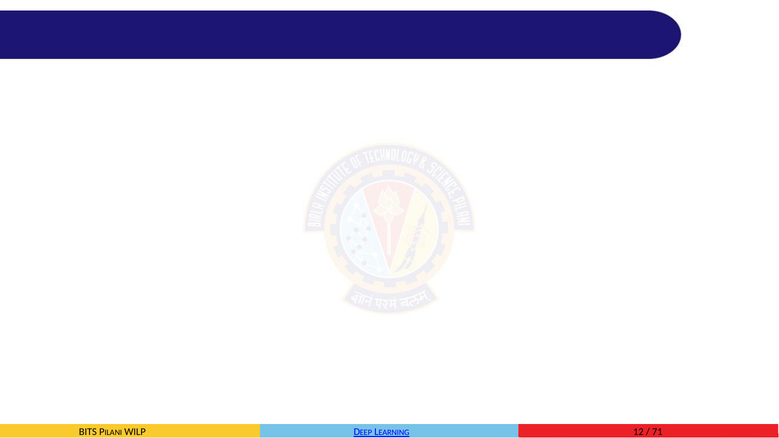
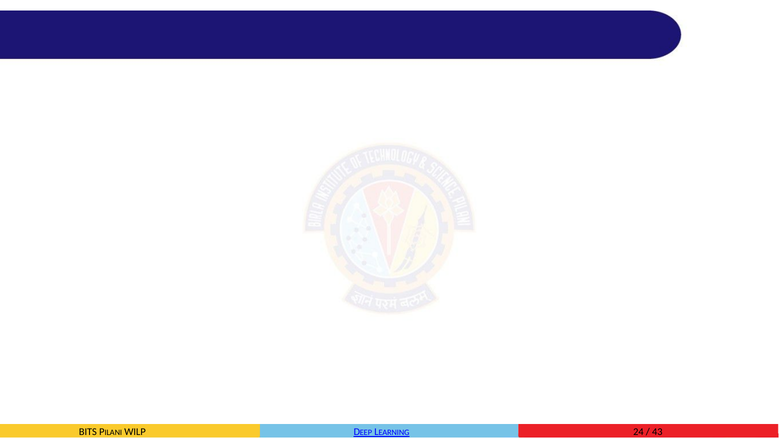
12: 12 -> 24 (638, 432)
71: 71 -> 43 (657, 432)
